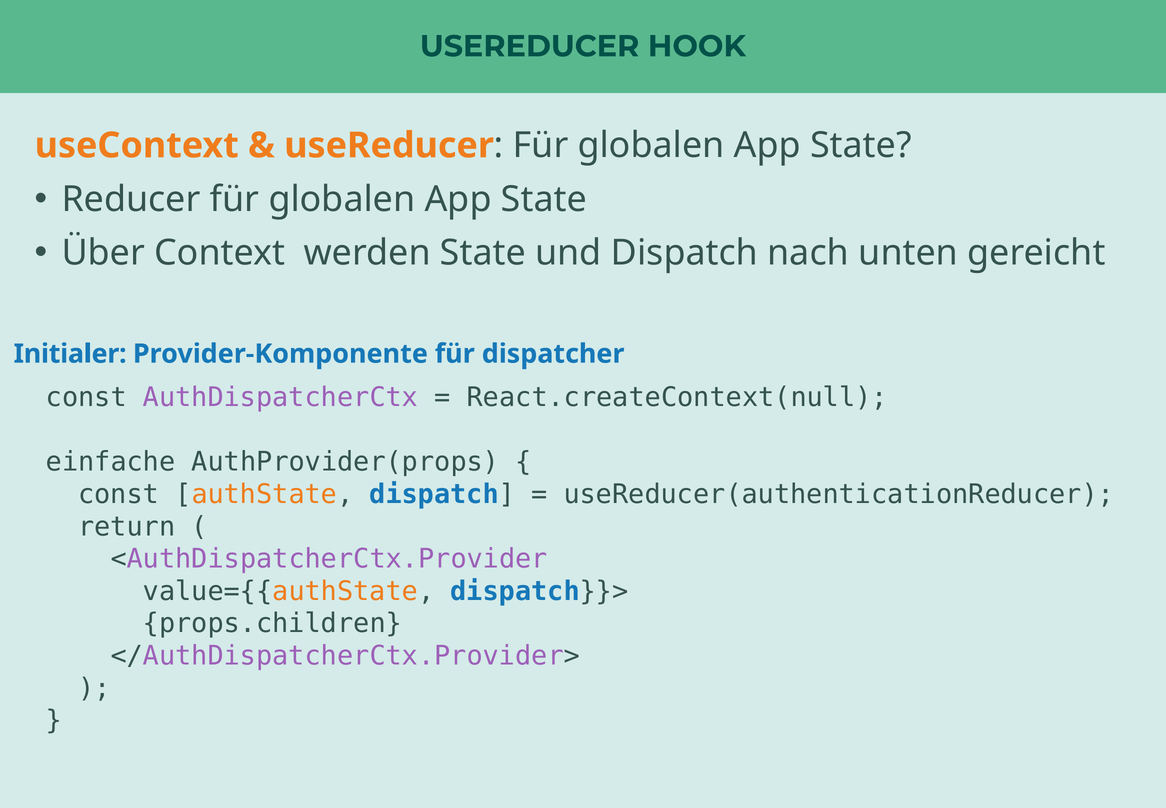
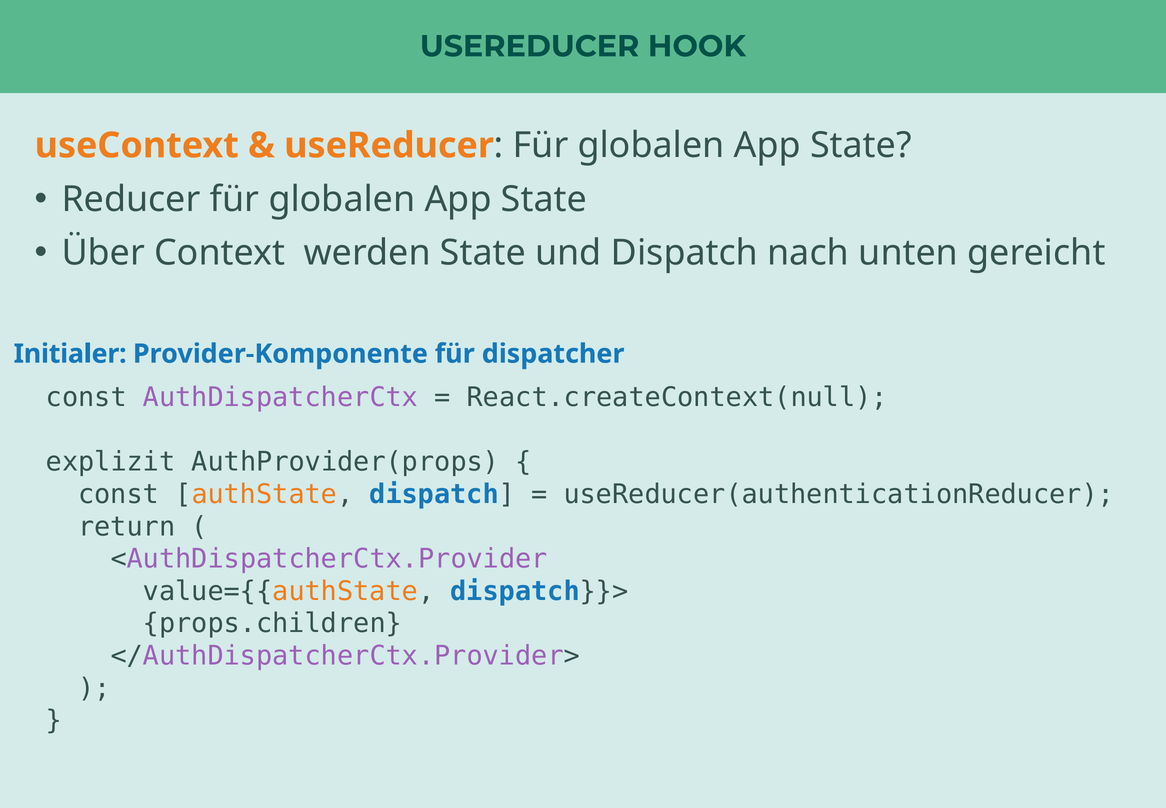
einfache: einfache -> explizit (111, 462)
